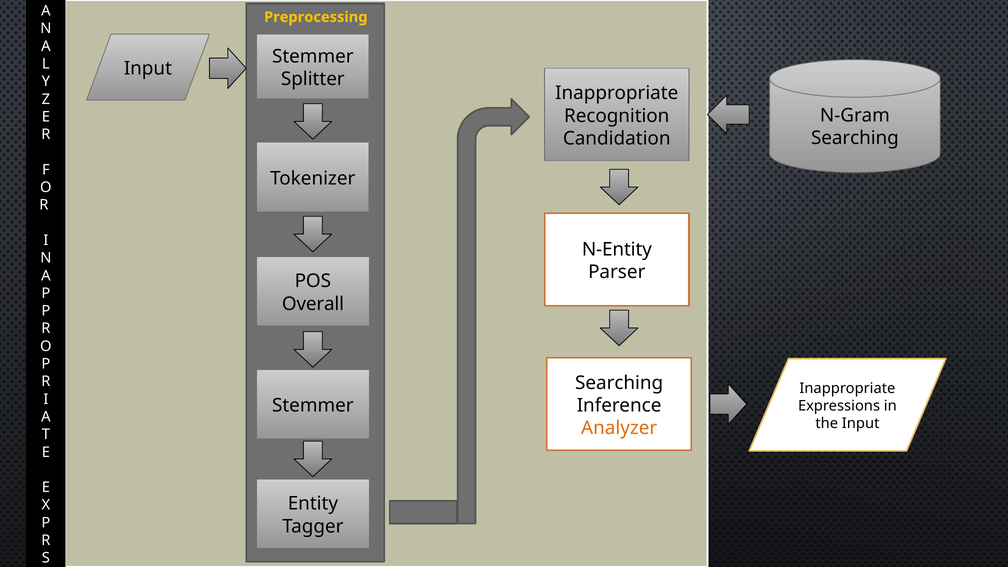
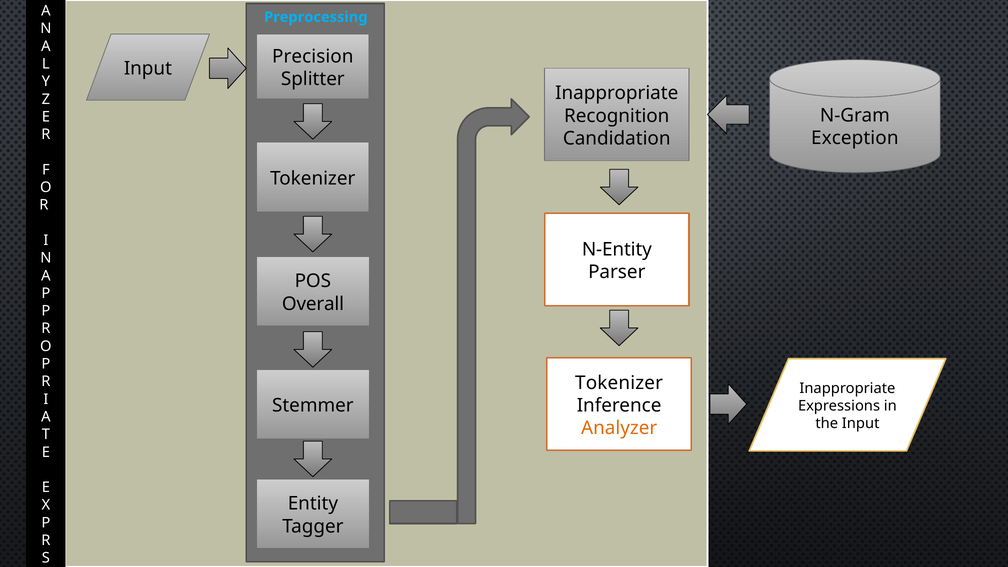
Preprocessing colour: yellow -> light blue (316, 17)
Stemmer: Stemmer -> Precision (313, 56)
Searching: Searching -> Exception (855, 138)
Searching: Searching -> Tokenizer (619, 383)
